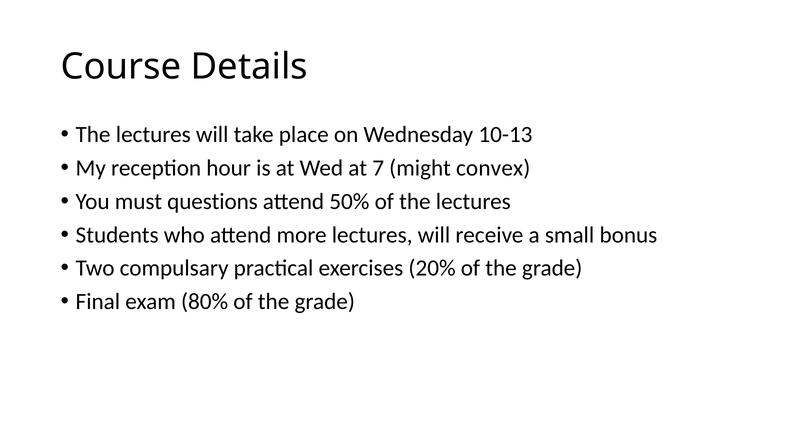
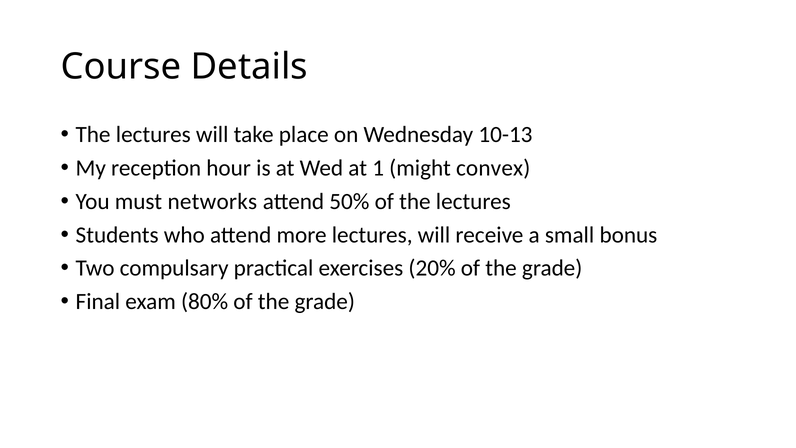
7: 7 -> 1 (378, 168)
questions: questions -> networks (212, 201)
